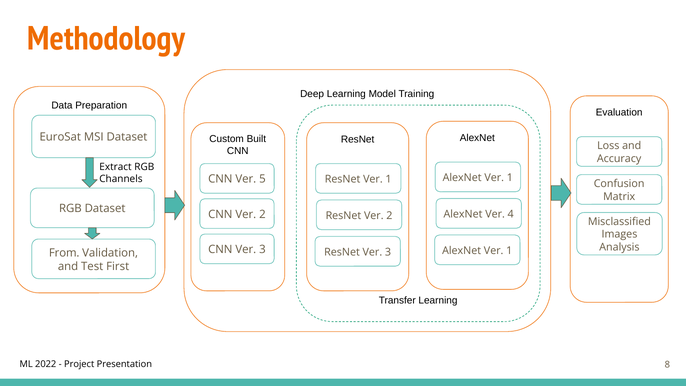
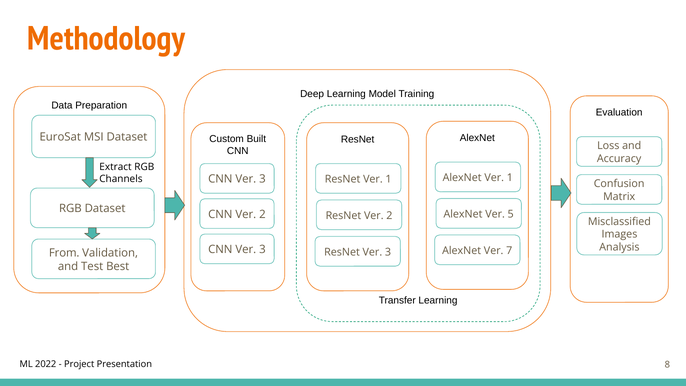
5: 5 -> 3 (262, 179)
4: 4 -> 5 (511, 214)
1: 1 -> 7 (509, 250)
First: First -> Best (118, 266)
